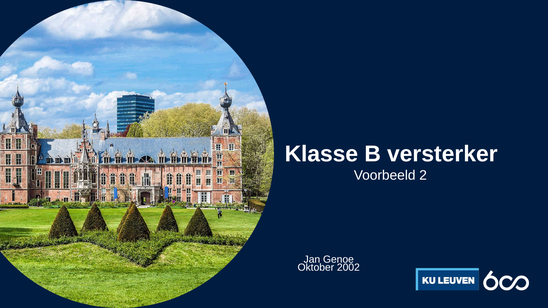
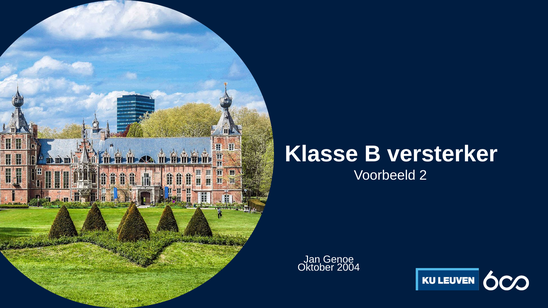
2002: 2002 -> 2004 (348, 268)
